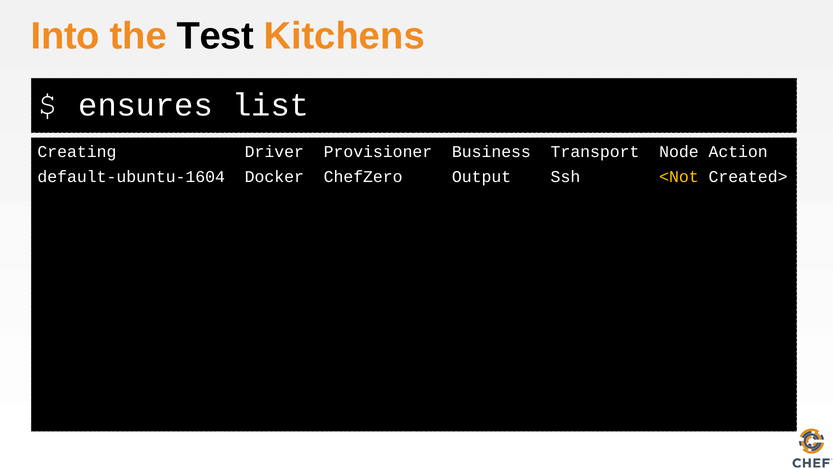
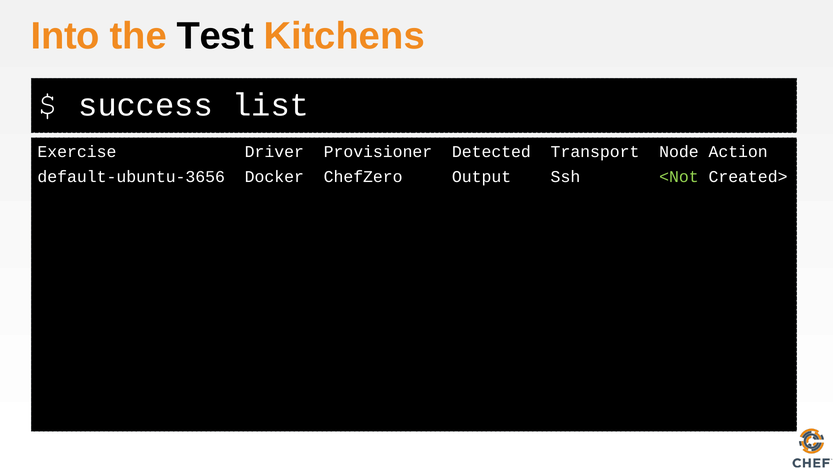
ensures: ensures -> success (146, 105)
Creating: Creating -> Exercise (77, 152)
Business: Business -> Detected (491, 152)
default-ubuntu-1604: default-ubuntu-1604 -> default-ubuntu-3656 (131, 177)
<Not colour: yellow -> light green (679, 177)
